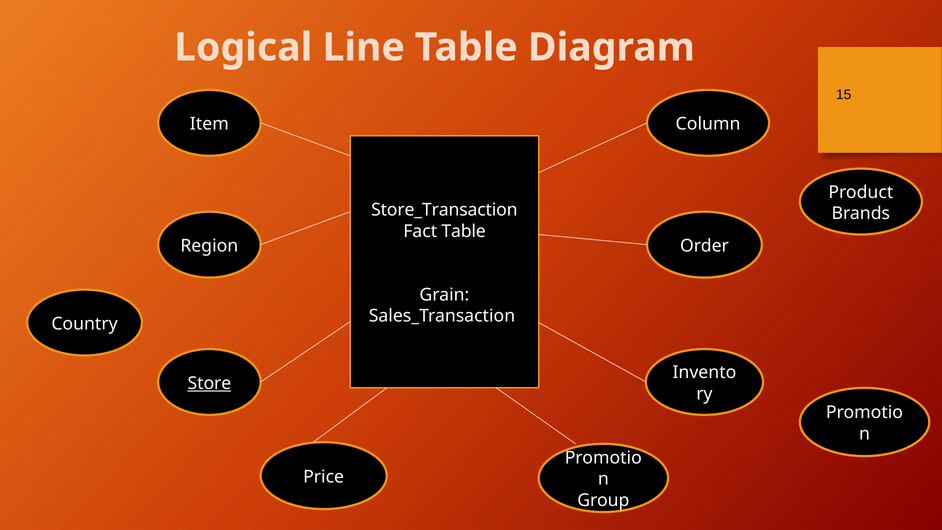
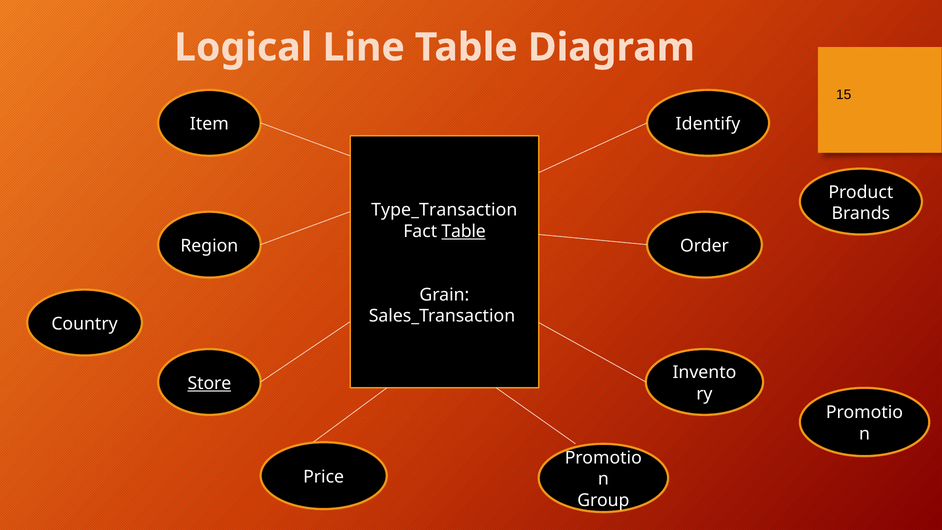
Column: Column -> Identify (708, 124)
Store_Transaction: Store_Transaction -> Type_Transaction (444, 210)
Table underline: none -> present (464, 231)
